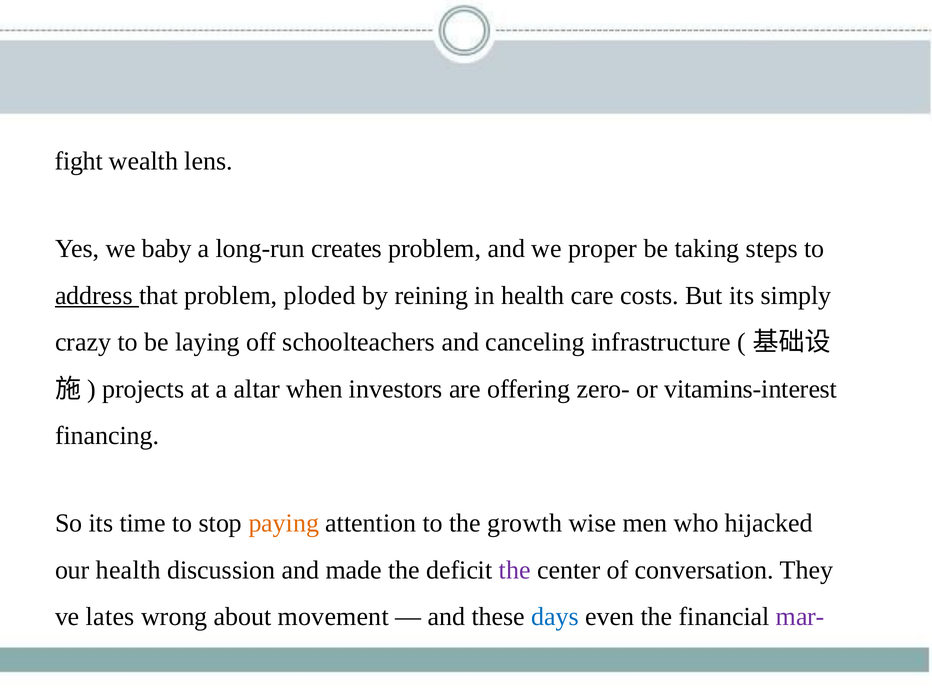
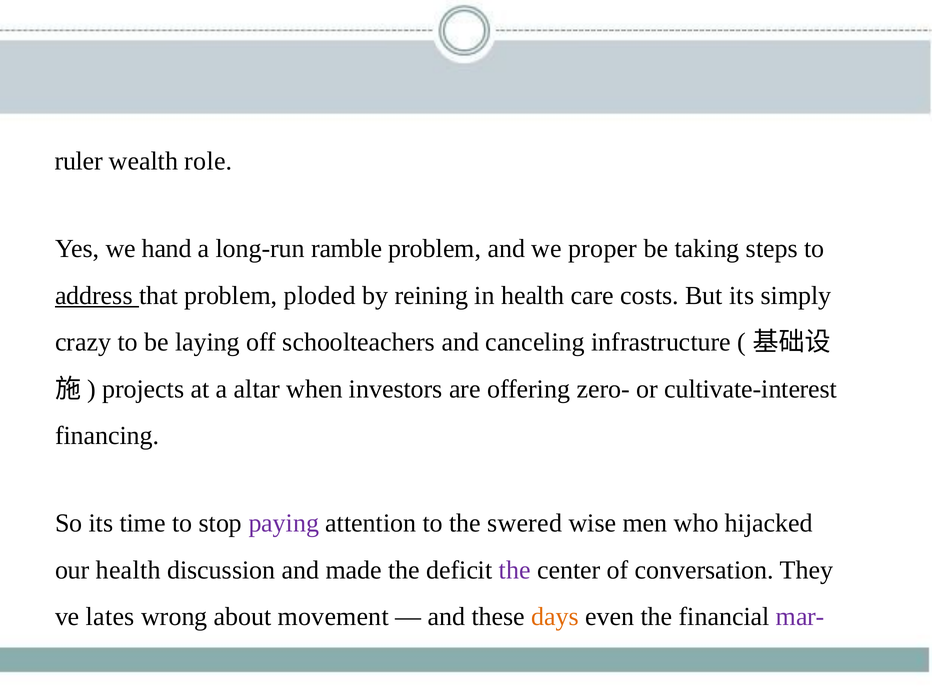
fight: fight -> ruler (79, 161)
lens: lens -> role (208, 161)
baby: baby -> hand (167, 249)
creates: creates -> ramble (347, 249)
vitamins-interest: vitamins-interest -> cultivate-interest (751, 389)
paying colour: orange -> purple (284, 523)
growth: growth -> swered (525, 523)
days colour: blue -> orange (555, 617)
